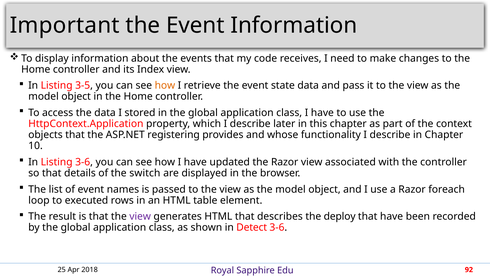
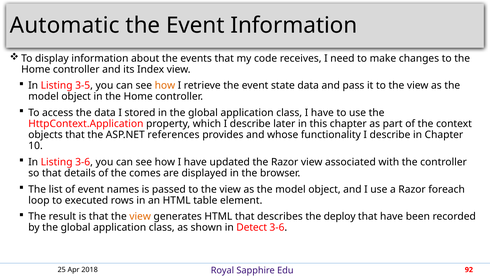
Important: Important -> Automatic (65, 26)
registering: registering -> references (173, 135)
switch: switch -> comes (145, 173)
view colour: purple -> orange (140, 216)
